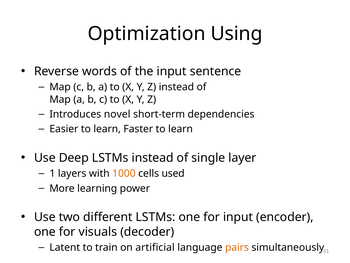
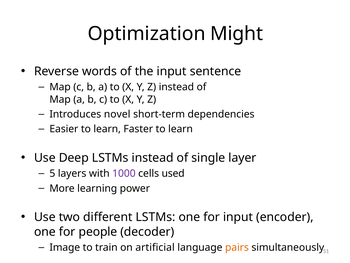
Using: Using -> Might (237, 34)
1: 1 -> 5 (52, 173)
1000 colour: orange -> purple (124, 173)
visuals: visuals -> people (98, 231)
Latent: Latent -> Image (65, 247)
